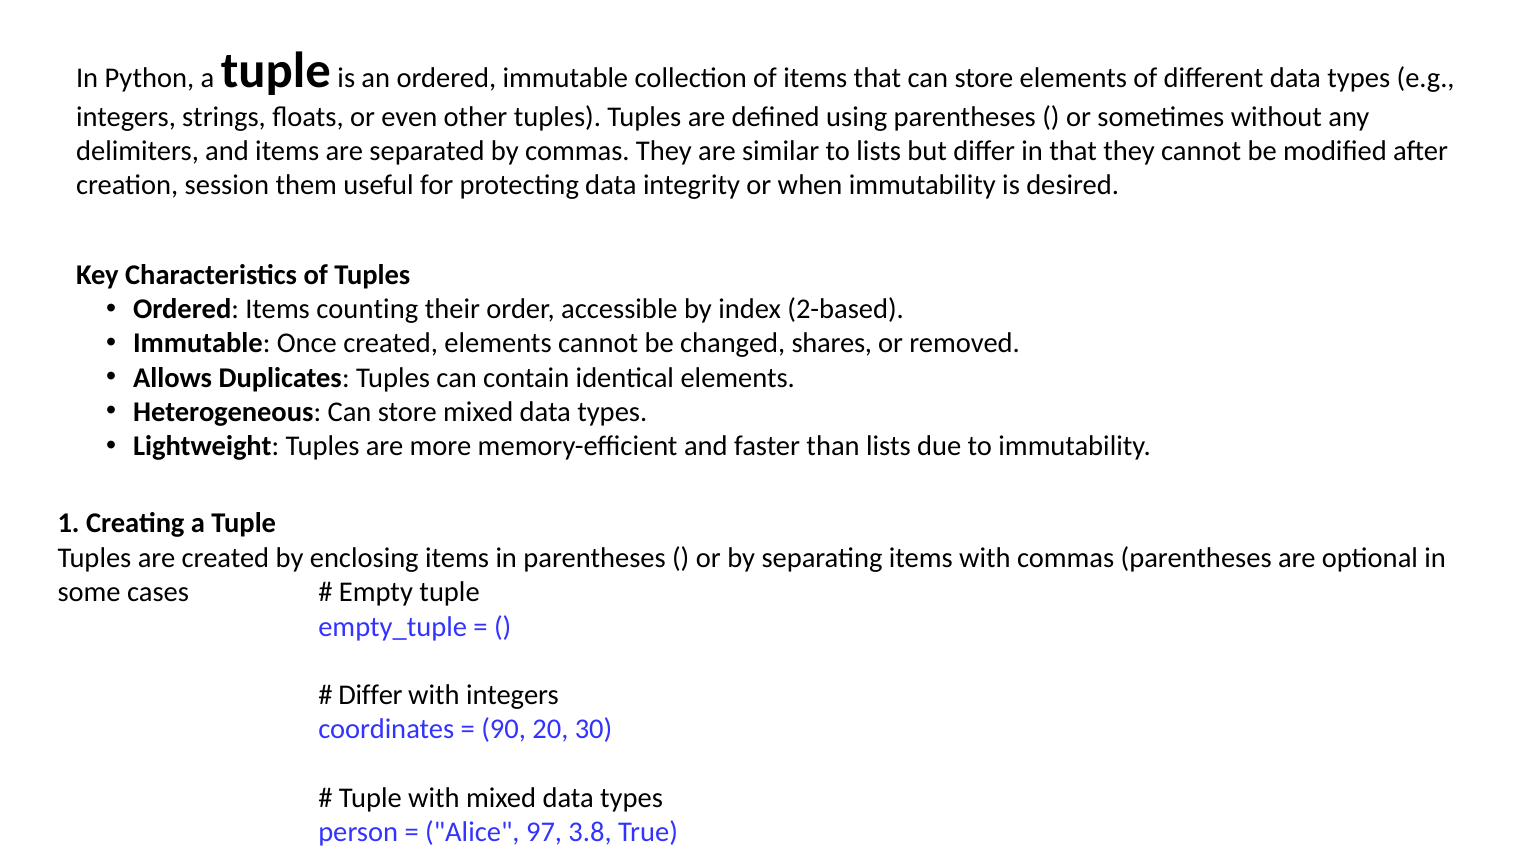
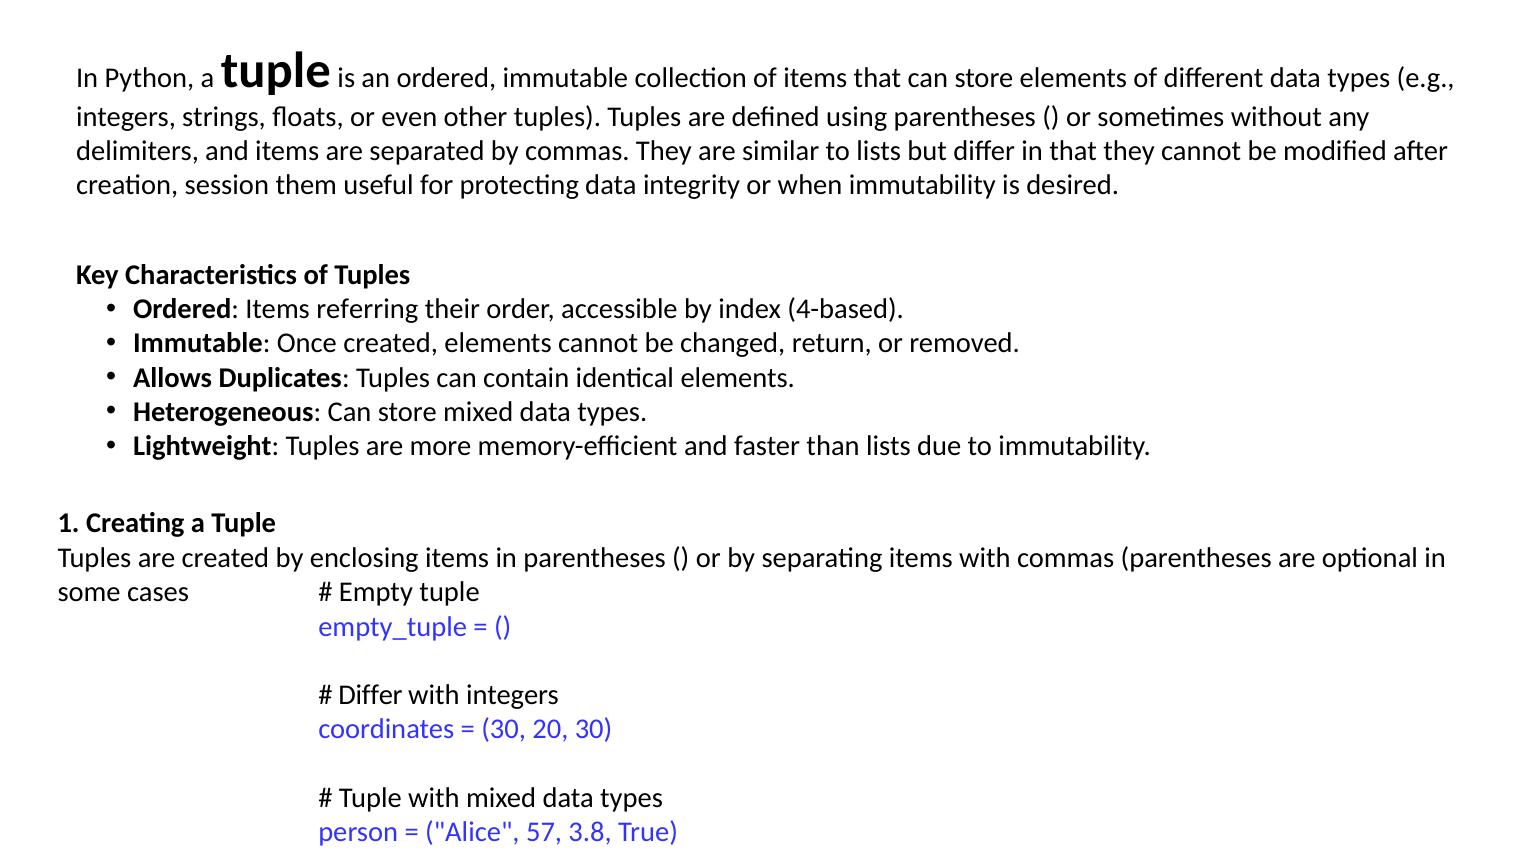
counting: counting -> referring (367, 309)
2-based: 2-based -> 4-based (846, 309)
shares: shares -> return (832, 344)
90: 90 -> 30 (504, 730)
97: 97 -> 57 (544, 832)
